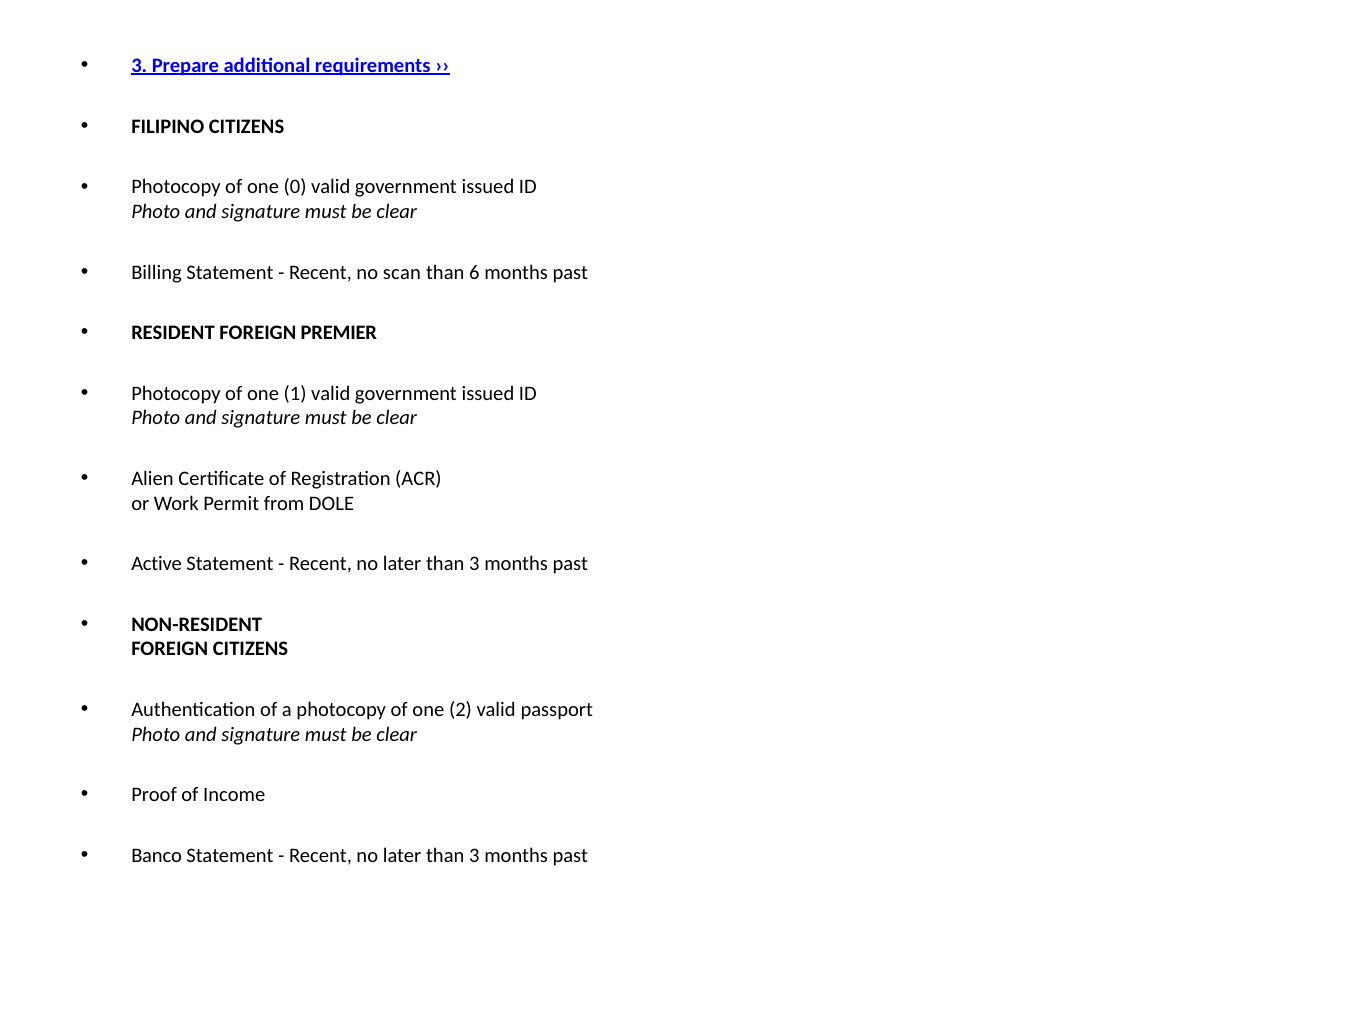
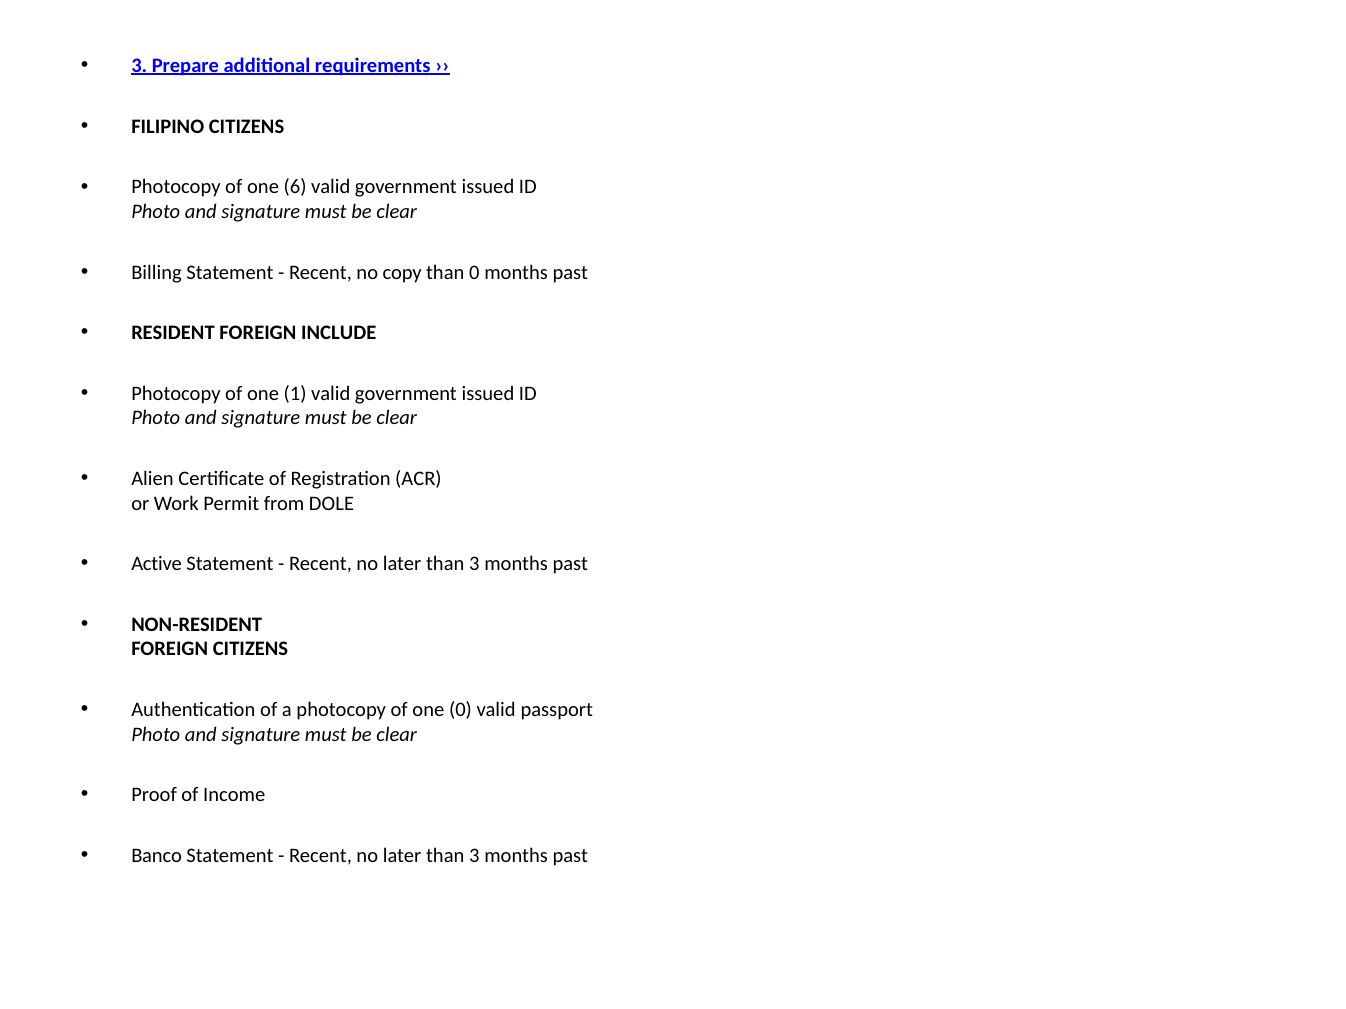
0: 0 -> 6 (295, 187)
scan: scan -> copy (402, 272)
than 6: 6 -> 0 (474, 272)
PREMIER: PREMIER -> INCLUDE (339, 333)
one 2: 2 -> 0 (461, 710)
